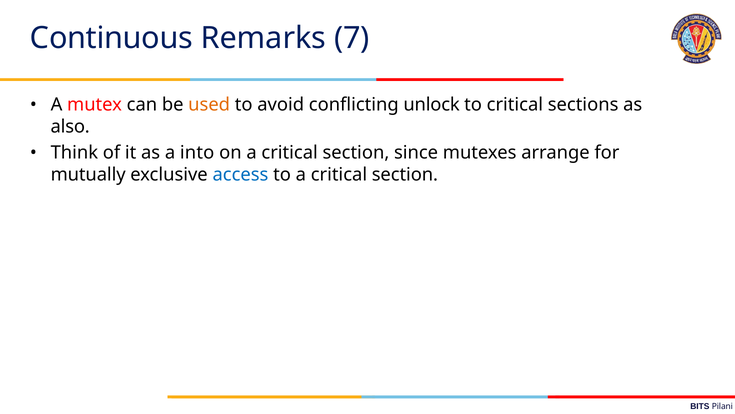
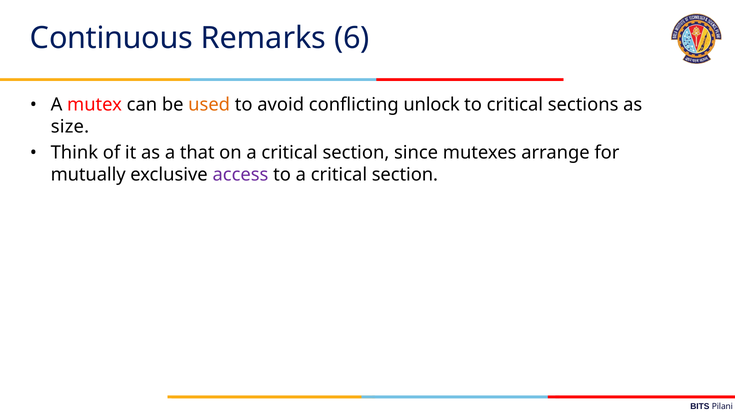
7: 7 -> 6 (352, 38)
also: also -> size (70, 127)
into: into -> that (197, 153)
access colour: blue -> purple (240, 175)
